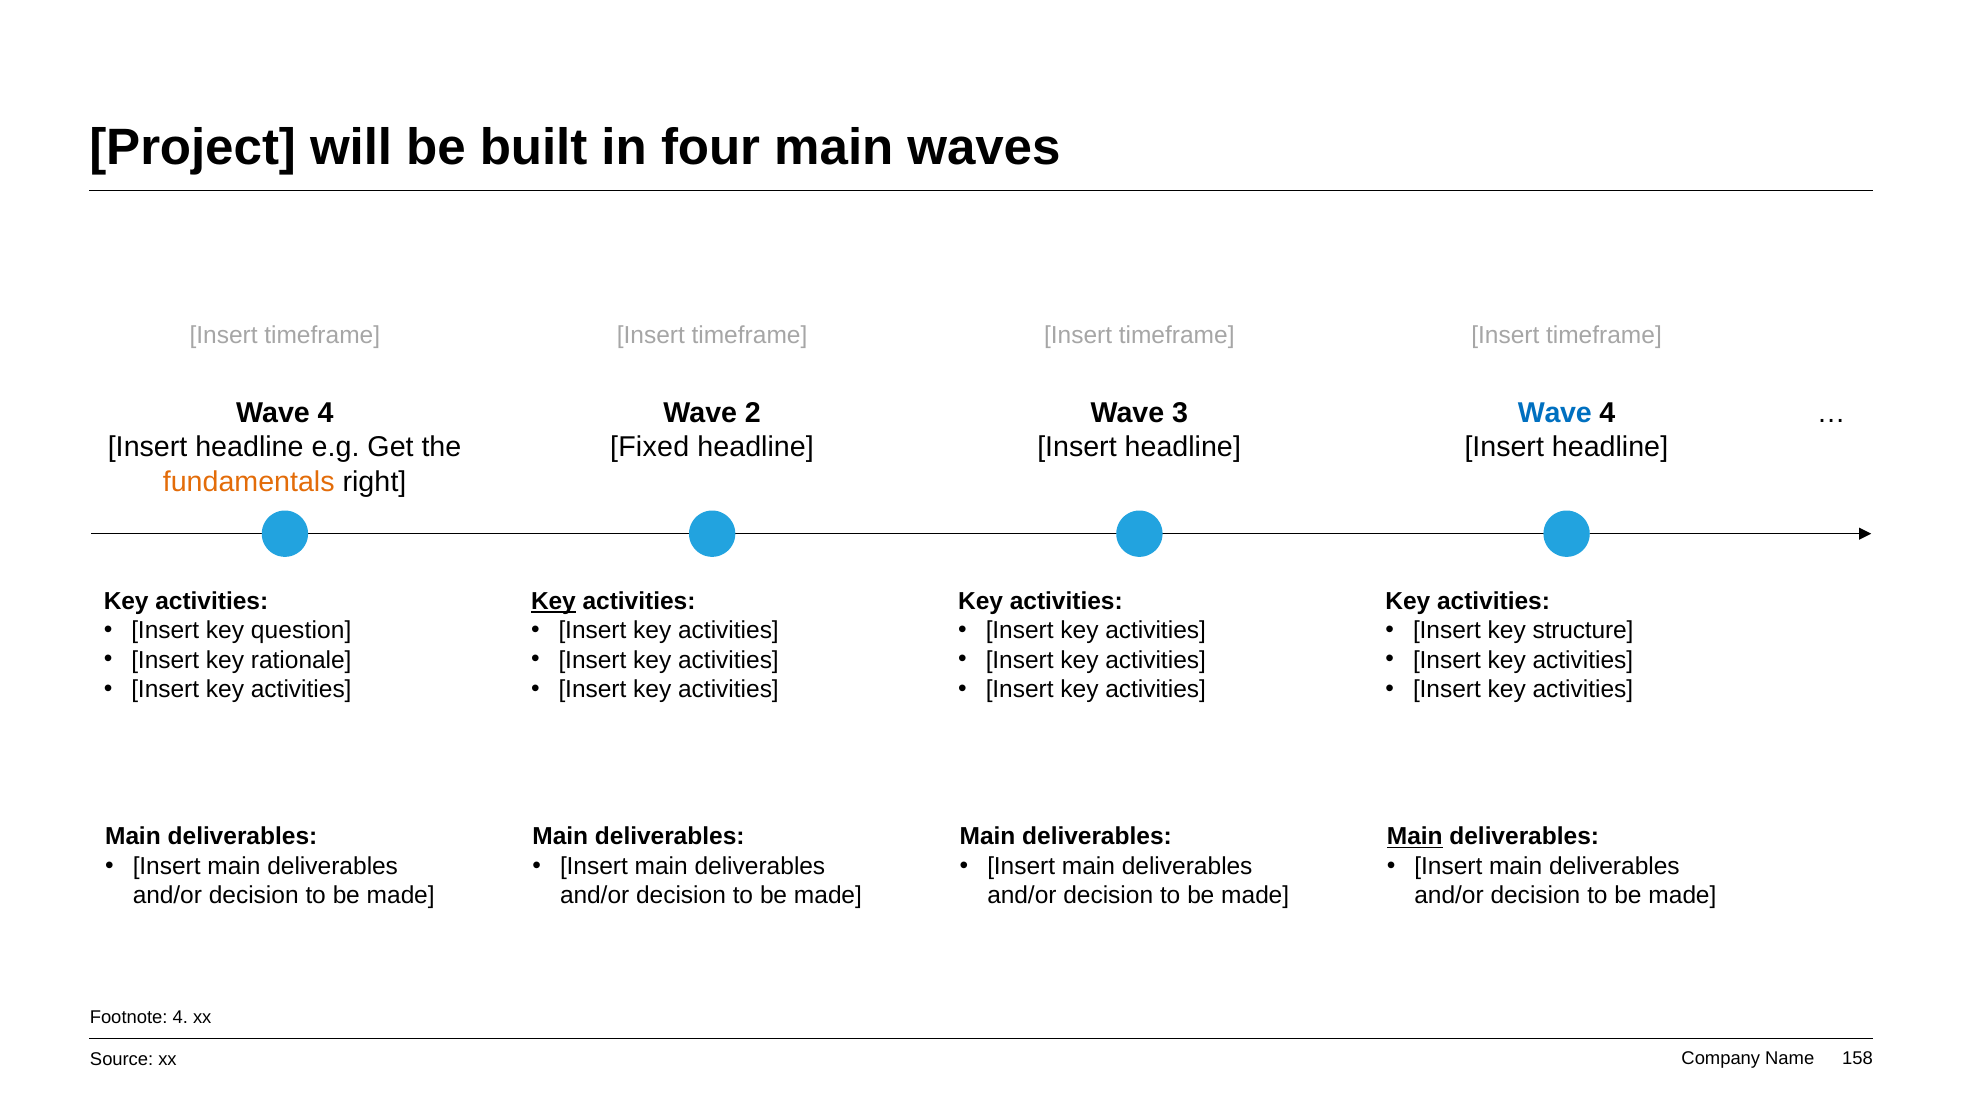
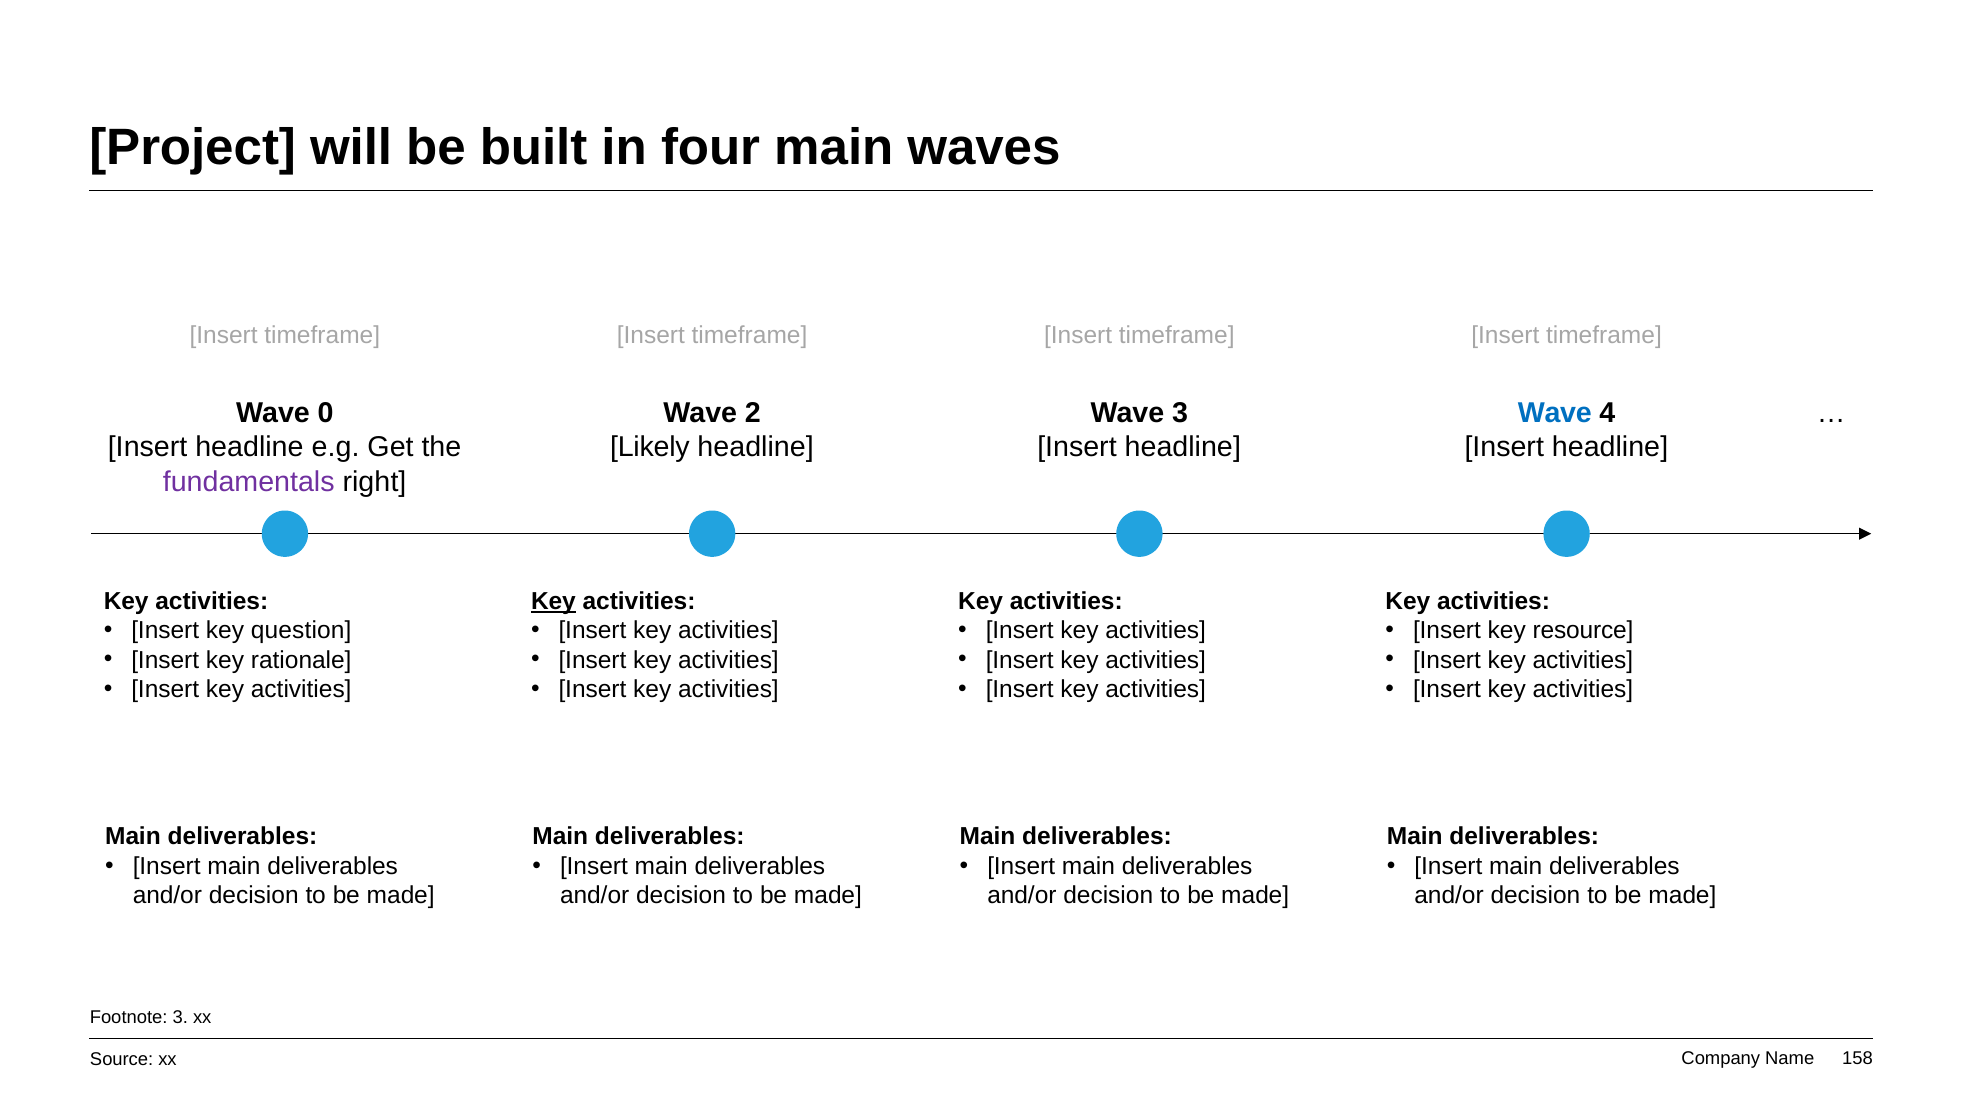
4: 4 -> 0 (326, 413)
Fixed: Fixed -> Likely (650, 447)
fundamentals colour: orange -> purple (249, 481)
structure: structure -> resource (1583, 630)
Main underline: present -> none (1415, 837)
Footnote 4: 4 -> 3 (180, 1017)
